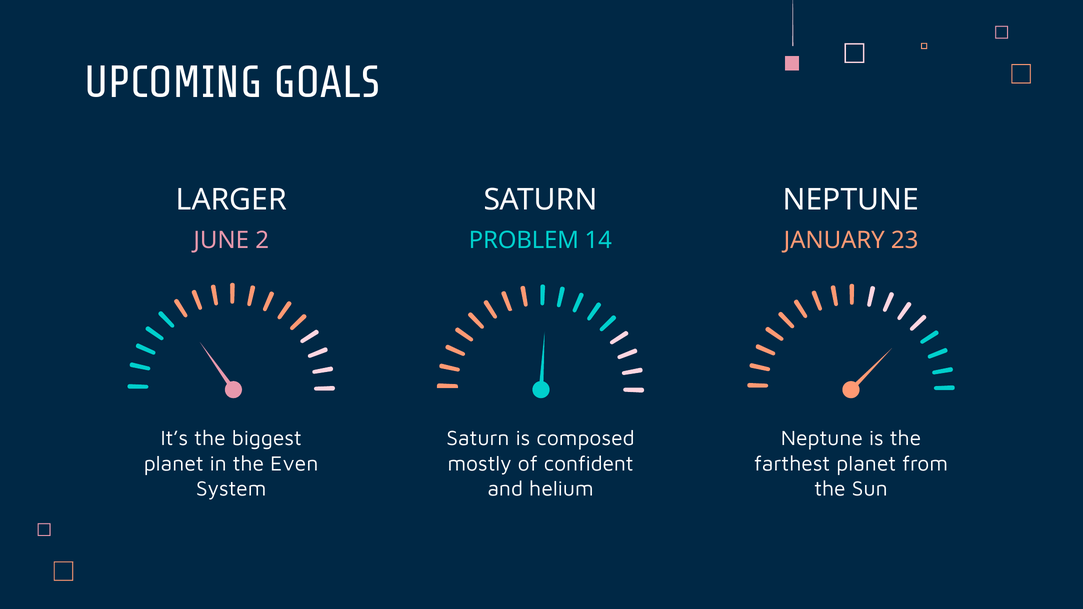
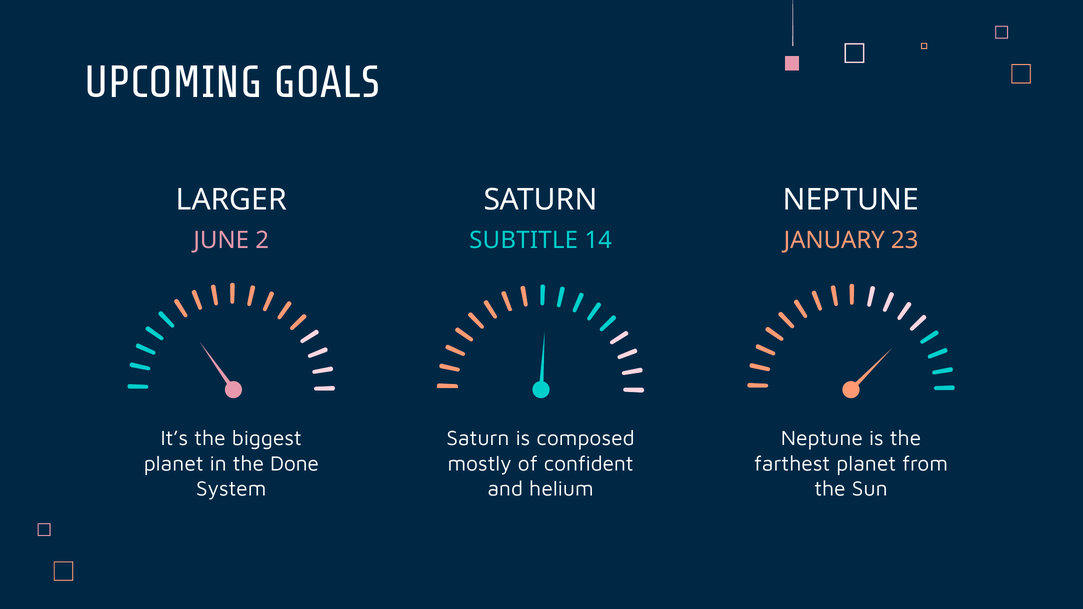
PROBLEM: PROBLEM -> SUBTITLE (524, 240)
Even: Even -> Done (294, 464)
